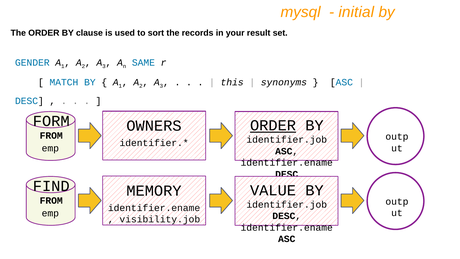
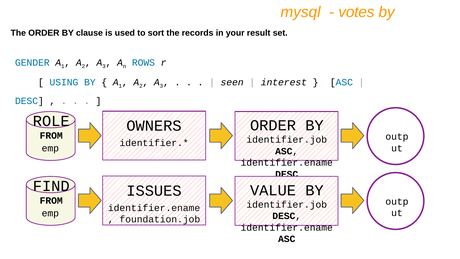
initial: initial -> votes (356, 12)
SAME: SAME -> ROWS (143, 63)
MATCH: MATCH -> USING (64, 82)
this: this -> seen (232, 82)
synonyms: synonyms -> interest (284, 82)
FORM: FORM -> ROLE (51, 121)
ORDER underline: present -> none (273, 125)
MEMORY: MEMORY -> ISSUES (154, 191)
visibility.job: visibility.job -> foundation.job (160, 219)
